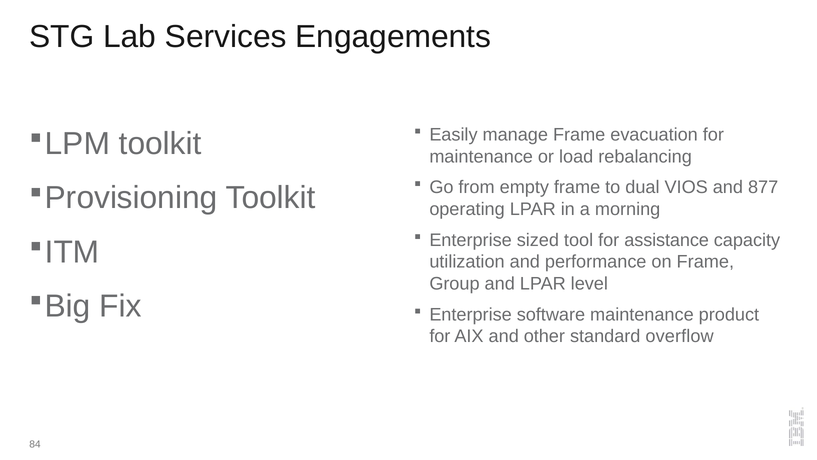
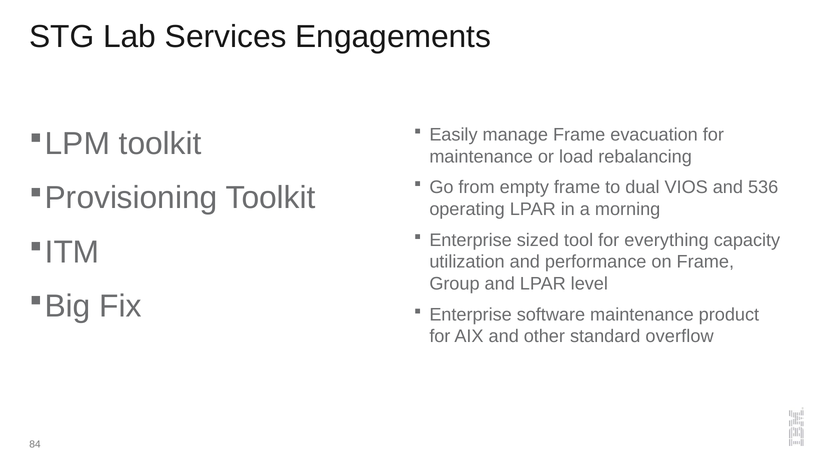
877: 877 -> 536 (763, 187)
assistance: assistance -> everything (667, 240)
